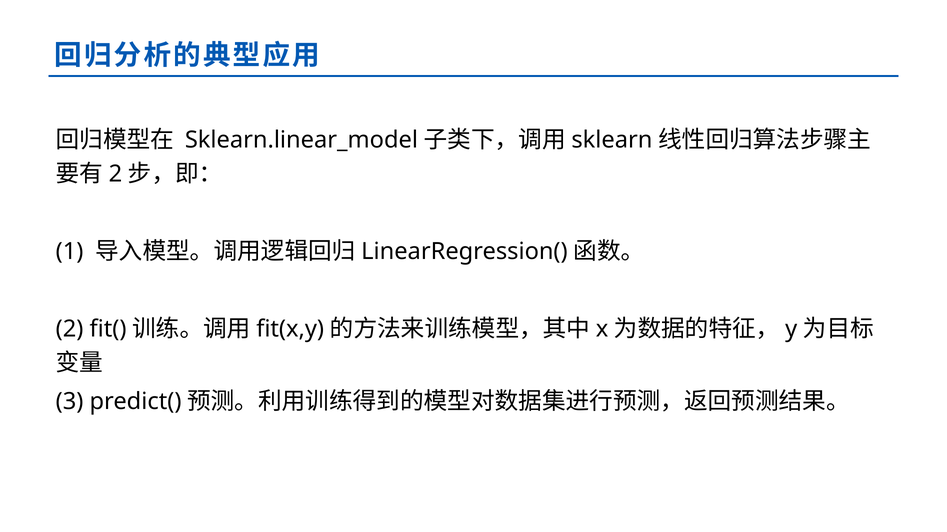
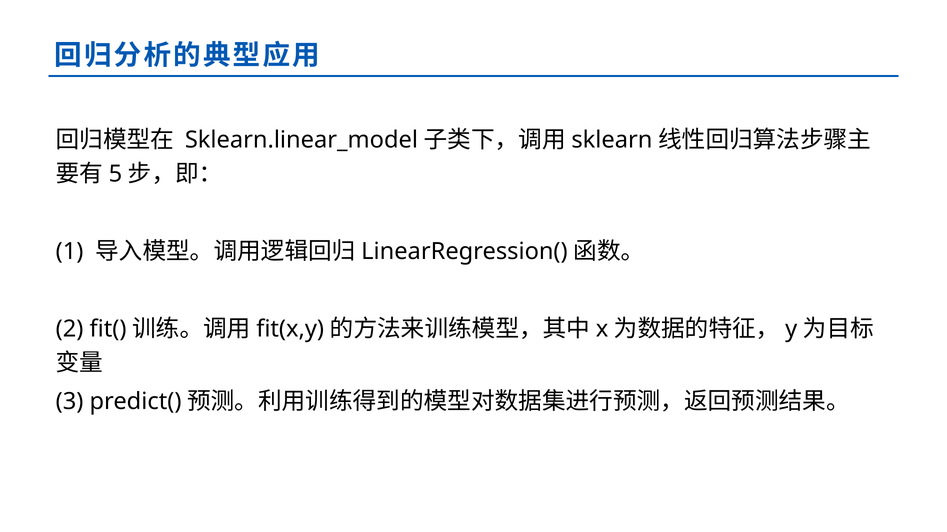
2: 2 -> 5 (115, 174)
